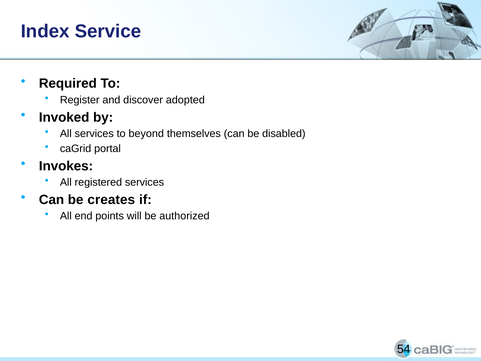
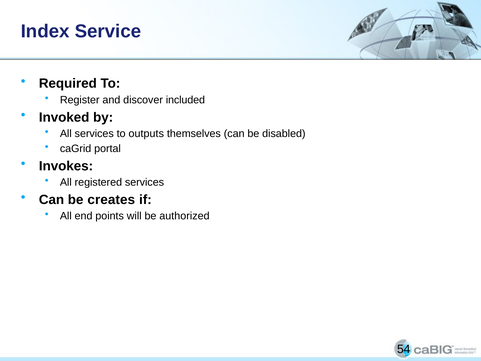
adopted: adopted -> included (185, 100)
beyond: beyond -> outputs (146, 134)
